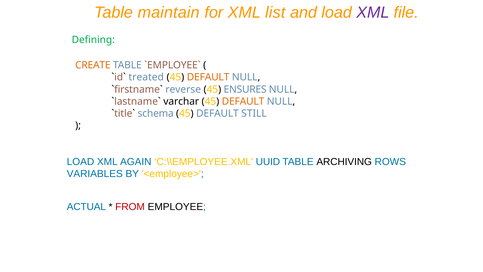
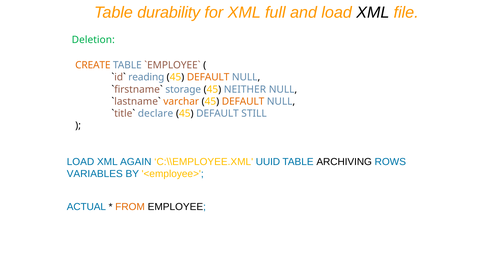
maintain: maintain -> durability (169, 13)
list: list -> full (275, 13)
XML colour: purple -> black (373, 13)
Defining: Defining -> Deletion (93, 40)
treated: treated -> reading (146, 77)
reverse: reverse -> storage (183, 89)
ENSURES: ENSURES -> NEITHER (245, 89)
varchar colour: black -> orange (181, 101)
schema: schema -> declare (156, 113)
FROM colour: red -> orange (130, 207)
